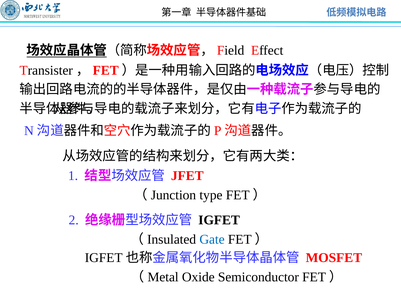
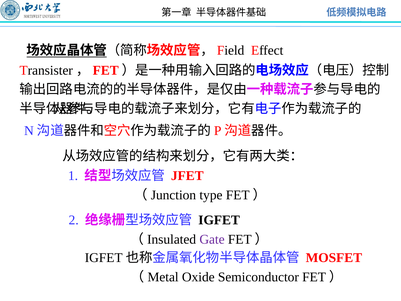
Gate colour: blue -> purple (212, 239)
